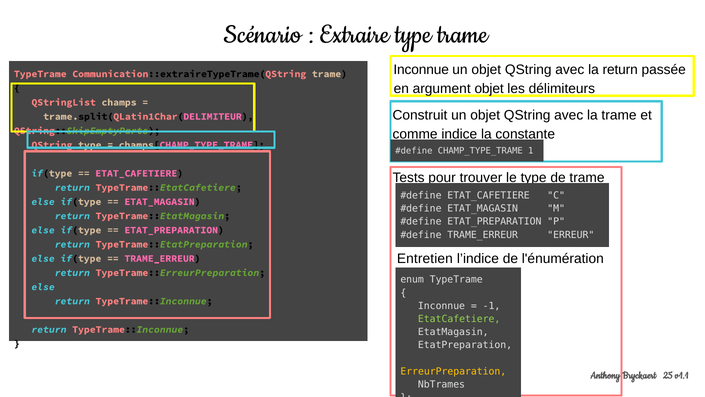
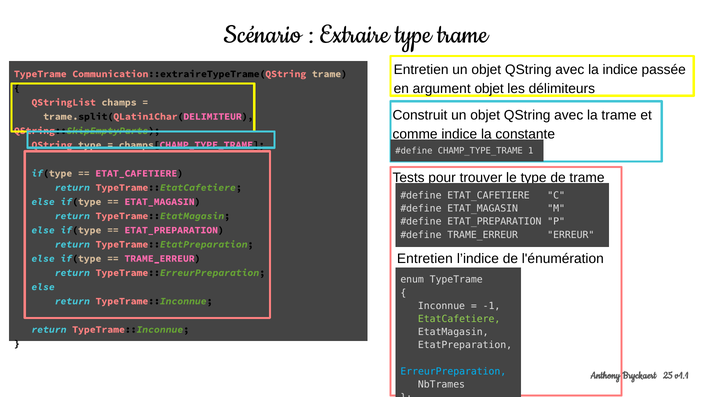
Inconnue: Inconnue -> Entretien (421, 70)
la return: return -> indice (620, 70)
ErreurPreparation colour: yellow -> light blue (453, 371)
